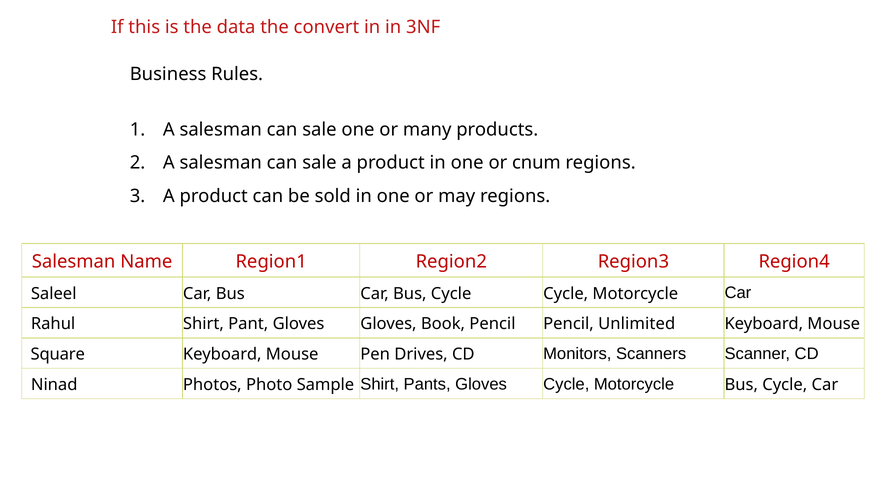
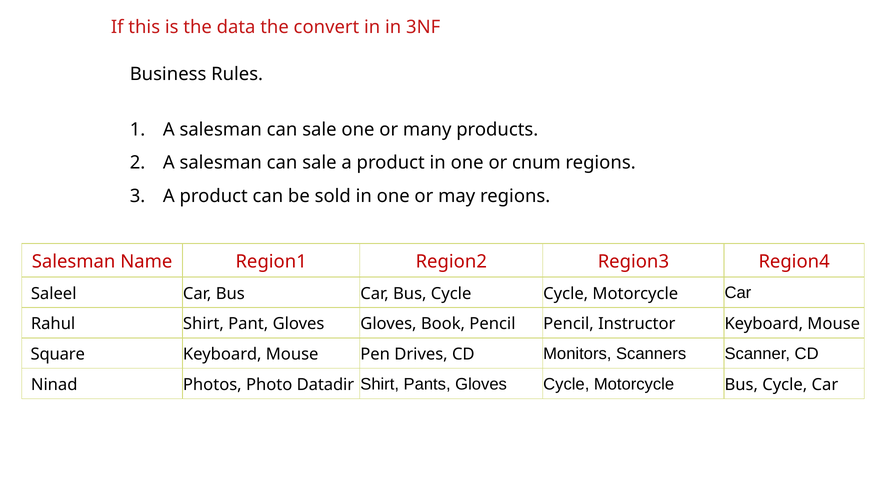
Unlimited: Unlimited -> Instructor (637, 324)
Sample: Sample -> Datadir (325, 384)
